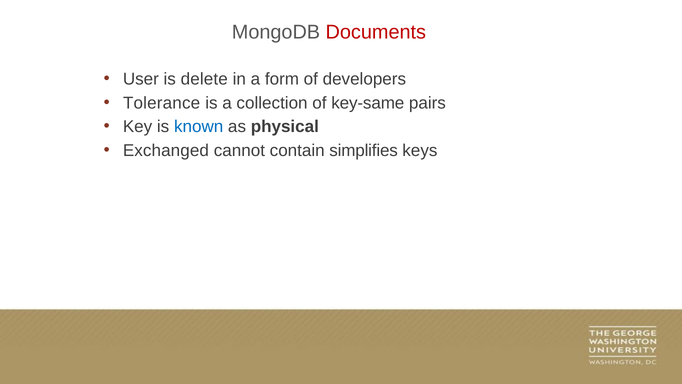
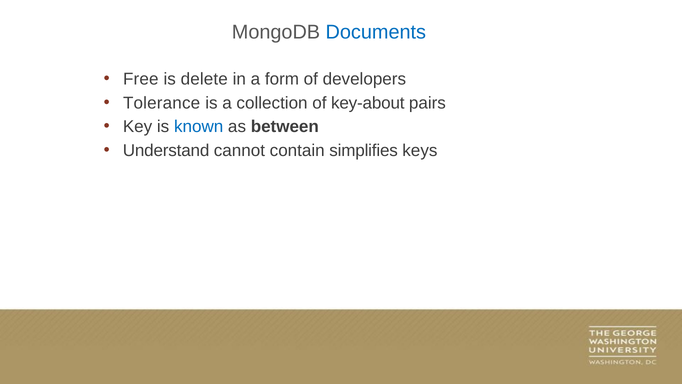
Documents colour: red -> blue (376, 32)
User: User -> Free (141, 79)
key-same: key-same -> key-about (368, 103)
physical: physical -> between (285, 127)
Exchanged: Exchanged -> Understand (166, 150)
